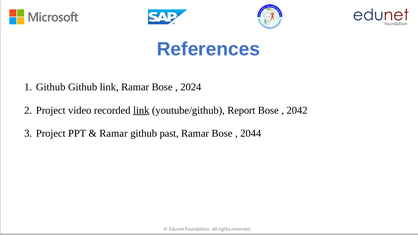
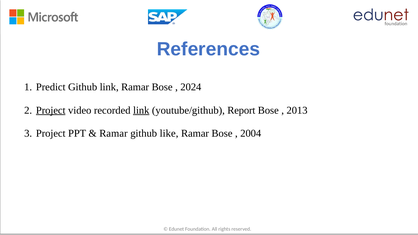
Github: Github -> Predict (51, 87)
Project underline: none -> present (51, 110)
2042: 2042 -> 2013 (297, 110)
past: past -> like (169, 134)
2044: 2044 -> 2004 (251, 134)
